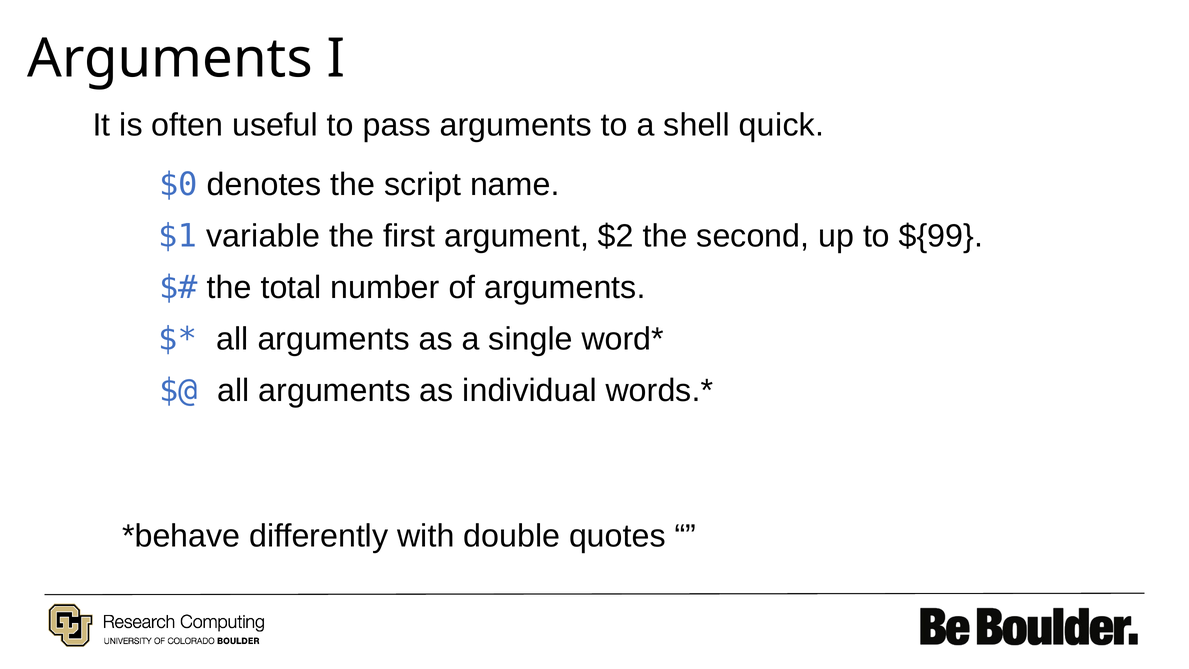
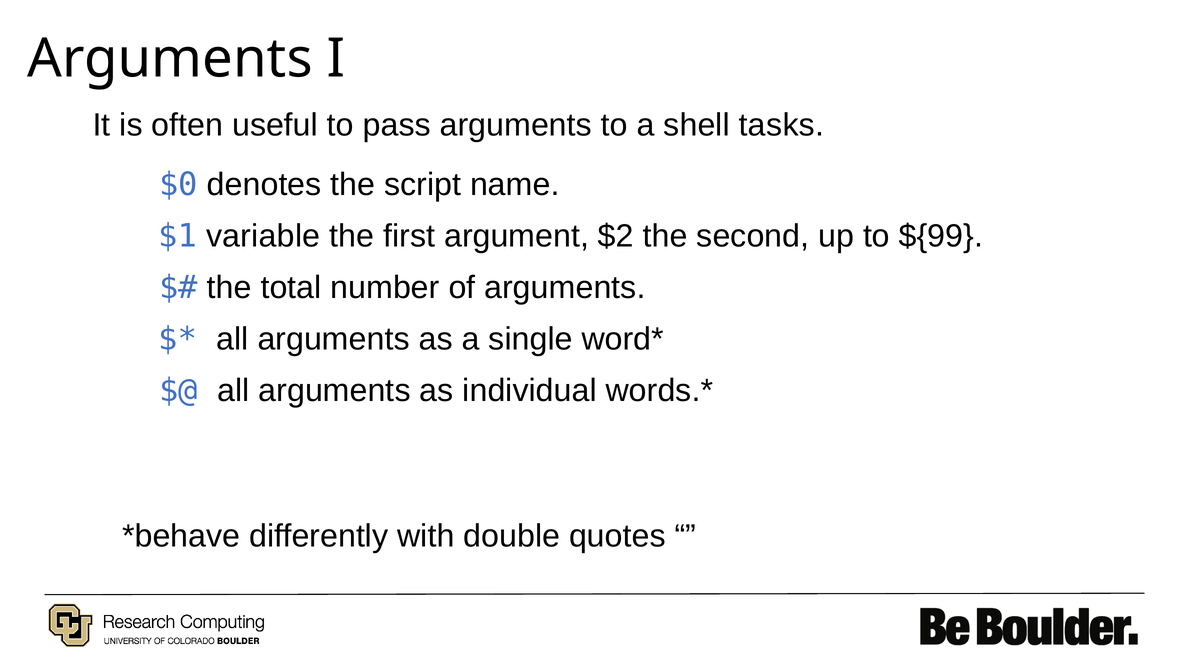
quick: quick -> tasks (781, 125)
